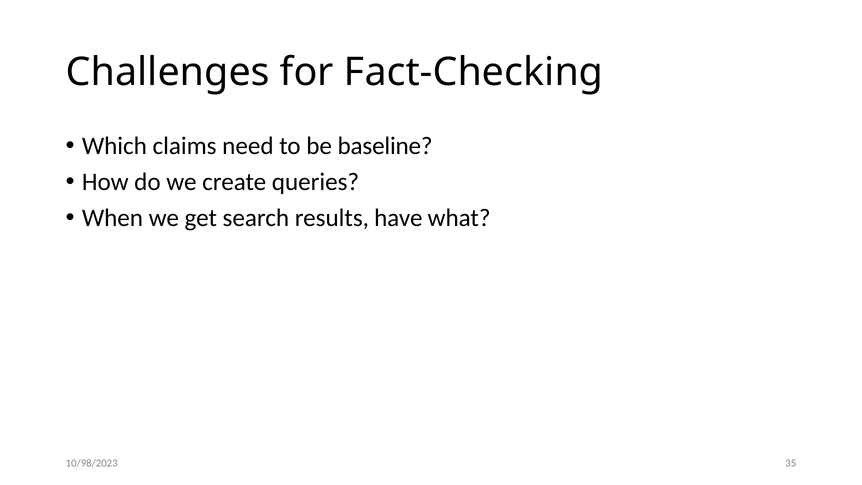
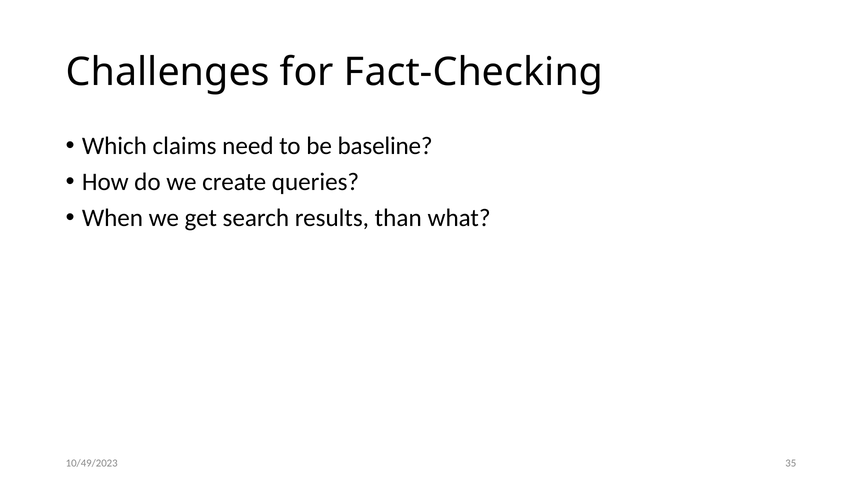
have: have -> than (398, 218)
10/98/2023: 10/98/2023 -> 10/49/2023 (92, 463)
